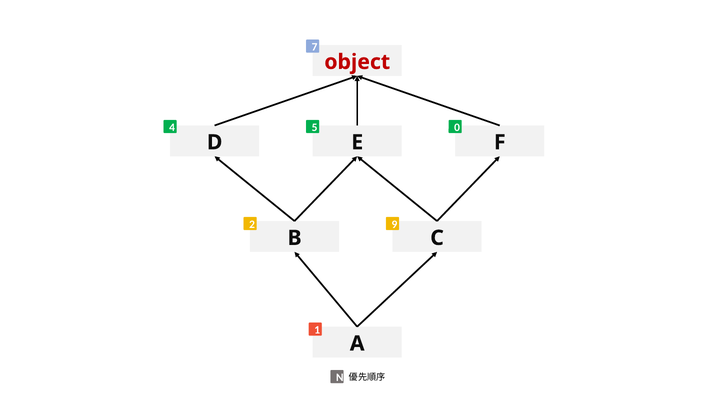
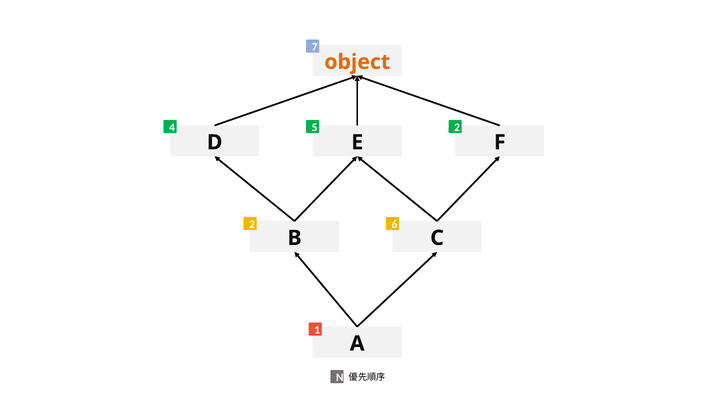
object colour: red -> orange (357, 62)
5 0: 0 -> 2 (457, 127)
9: 9 -> 6 (394, 225)
